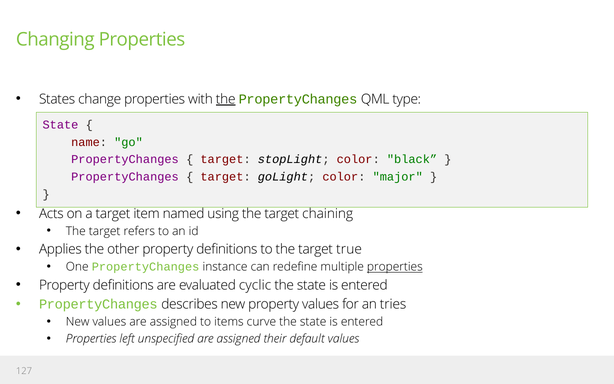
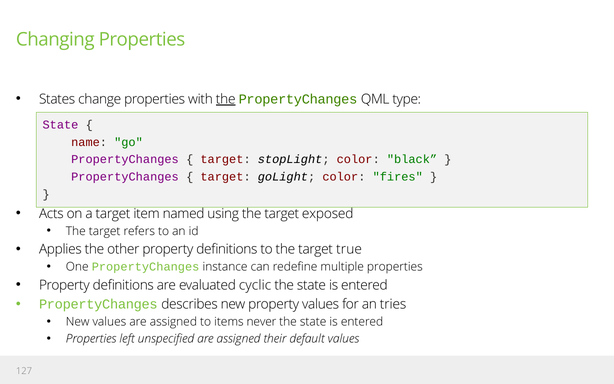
major: major -> fires (398, 177)
chaining: chaining -> exposed (328, 213)
properties underline: present -> none (395, 267)
curve: curve -> never (261, 322)
